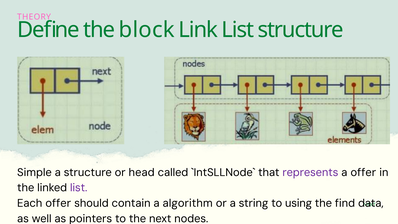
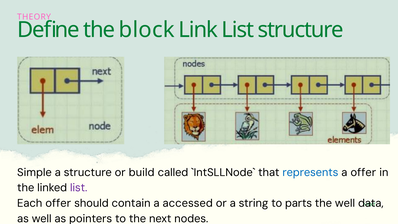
head: head -> build (142, 172)
represents colour: purple -> blue (310, 172)
algorithm: algorithm -> accessed (188, 203)
using: using -> parts (299, 203)
the find: find -> well (345, 203)
